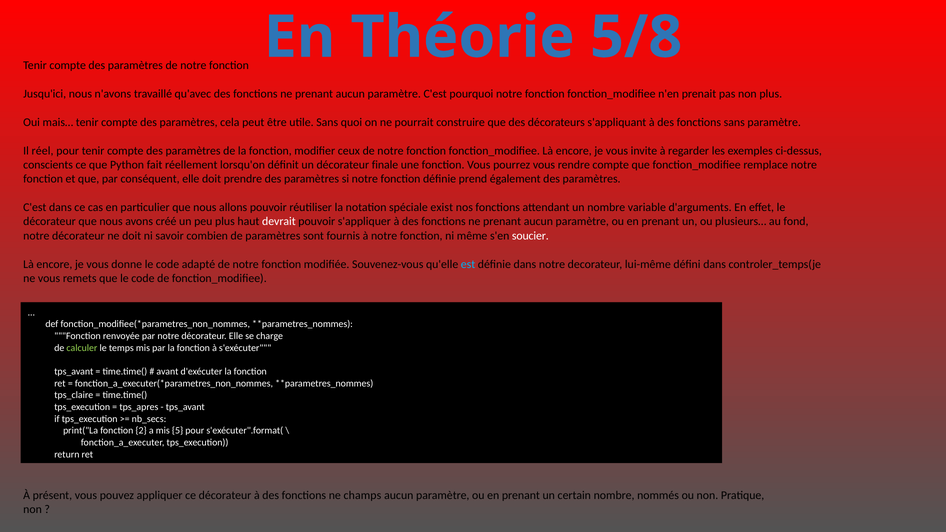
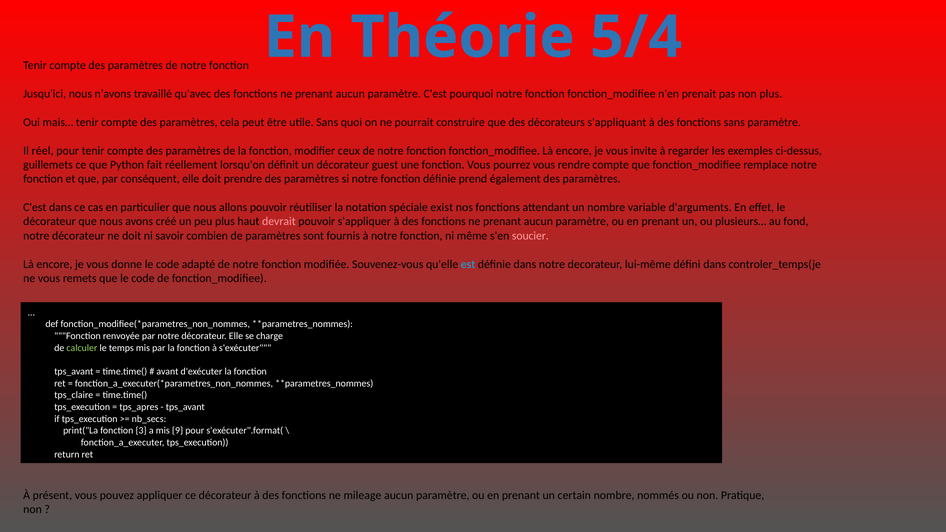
5/8: 5/8 -> 5/4 (636, 37)
conscients: conscients -> guillemets (48, 165)
finale: finale -> guest (385, 165)
devrait colour: white -> pink (279, 222)
soucier colour: white -> pink (530, 236)
2: 2 -> 3 (141, 431)
5: 5 -> 9 (178, 431)
champs: champs -> mileage (363, 495)
